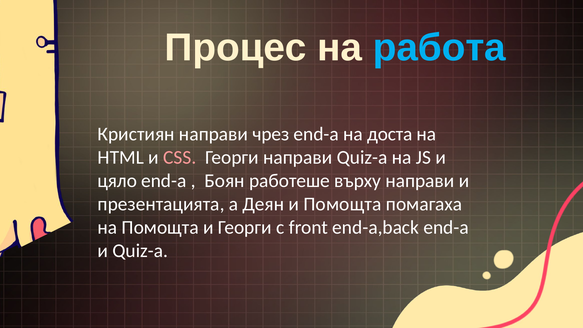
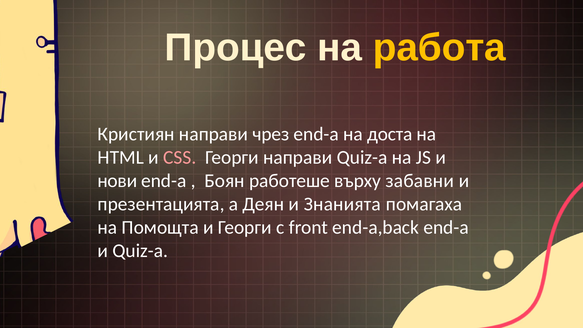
работа colour: light blue -> yellow (439, 48)
цяло: цяло -> нови (117, 181)
върху направи: направи -> забавни (420, 181)
и Помощта: Помощта -> Знанията (342, 204)
